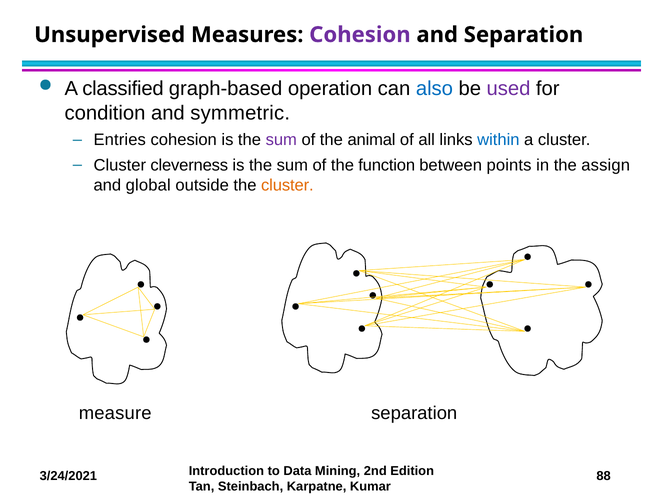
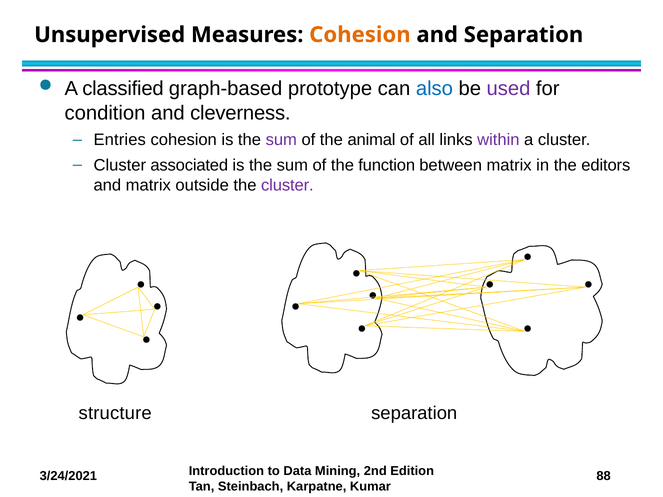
Cohesion colour: purple -> orange (360, 35)
operation: operation -> prototype (330, 89)
symmetric: symmetric -> cleverness (240, 113)
within colour: blue -> purple (498, 140)
cleverness: cleverness -> associated (189, 165)
between points: points -> matrix (509, 165)
assign: assign -> editors (606, 165)
and global: global -> matrix (148, 185)
cluster colour: orange -> purple (287, 185)
measure: measure -> structure (115, 413)
